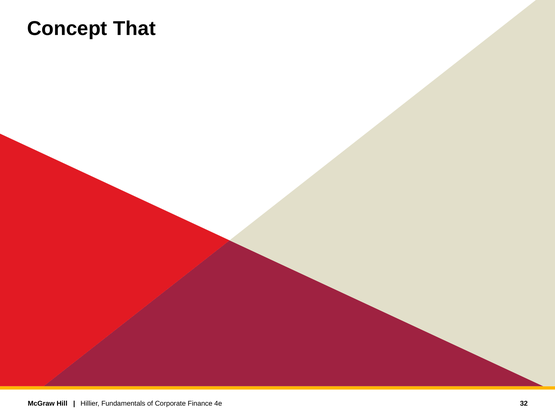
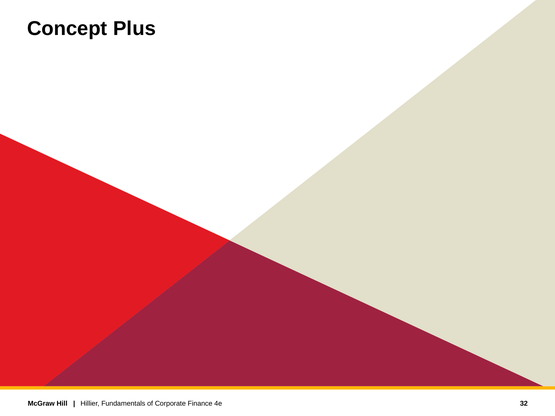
That: That -> Plus (135, 29)
